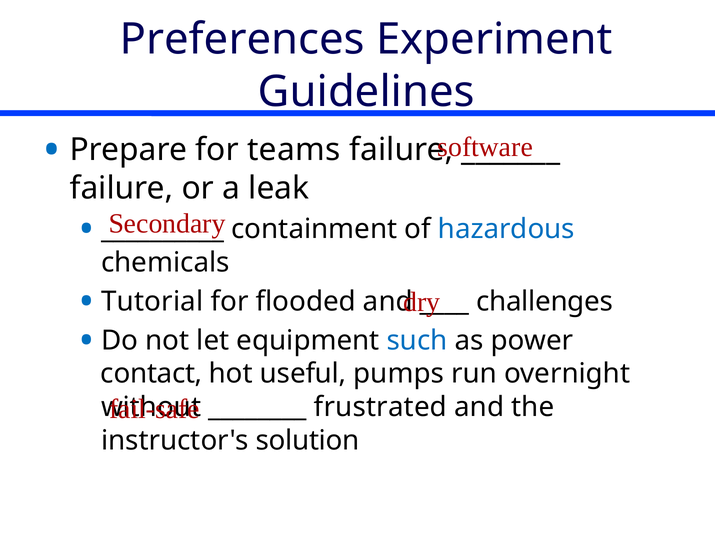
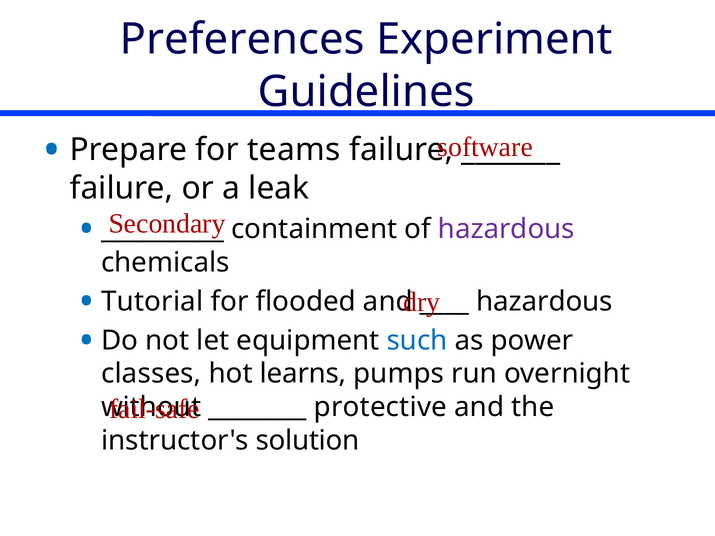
hazardous colour: blue -> purple (506, 229)
challenges: challenges -> hazardous (544, 302)
contact: contact -> classes (151, 374)
useful: useful -> learns (303, 374)
frustrated: frustrated -> protective (380, 407)
